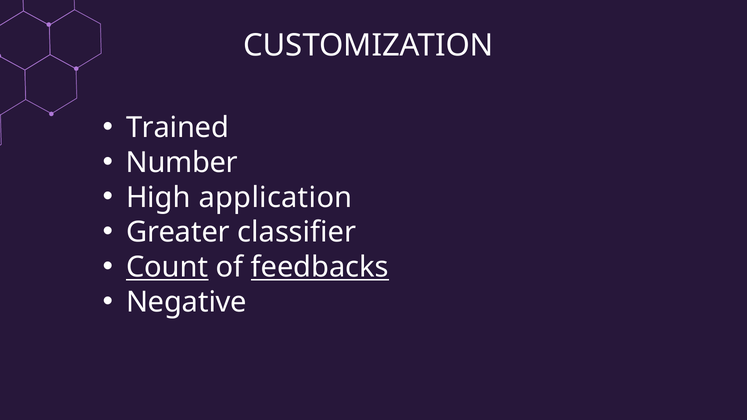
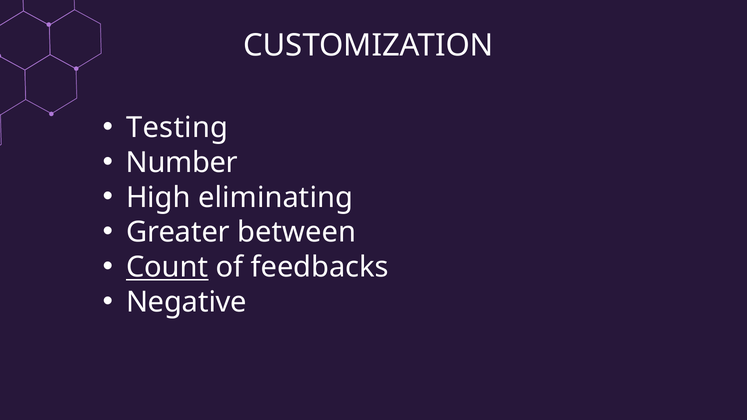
Trained: Trained -> Testing (177, 128)
application: application -> eliminating (276, 198)
classifier: classifier -> between (297, 232)
feedbacks underline: present -> none (320, 267)
